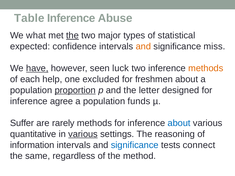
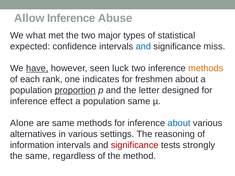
Table: Table -> Allow (29, 18)
the underline: present -> none (72, 35)
and colour: orange -> blue (143, 46)
help: help -> rank (52, 79)
excluded: excluded -> indicates (101, 79)
agree: agree -> effect (61, 101)
population funds: funds -> same (139, 101)
Suffer: Suffer -> Alone (22, 123)
are rarely: rarely -> same (63, 123)
quantitative: quantitative -> alternatives (33, 134)
various underline: present -> none (83, 134)
significance colour: blue -> red (135, 145)
connect: connect -> strongly (199, 145)
